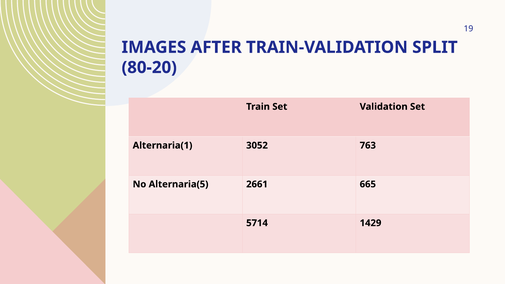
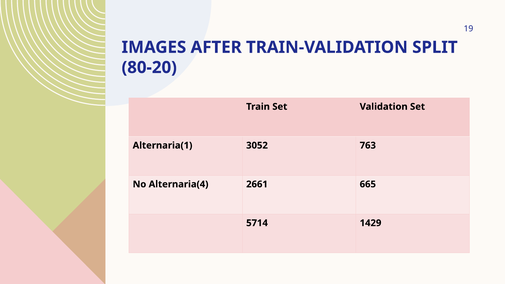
Alternaria(5: Alternaria(5 -> Alternaria(4 (179, 184)
